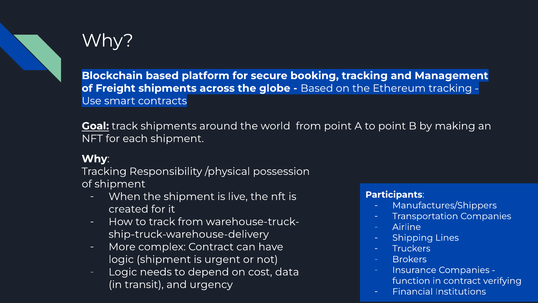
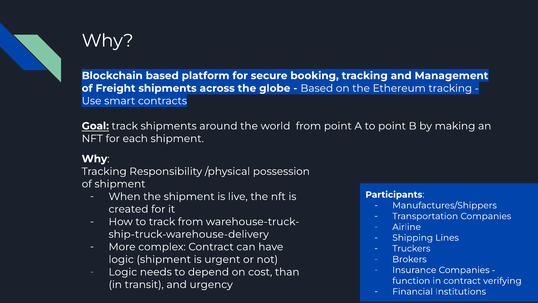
data: data -> than (287, 272)
